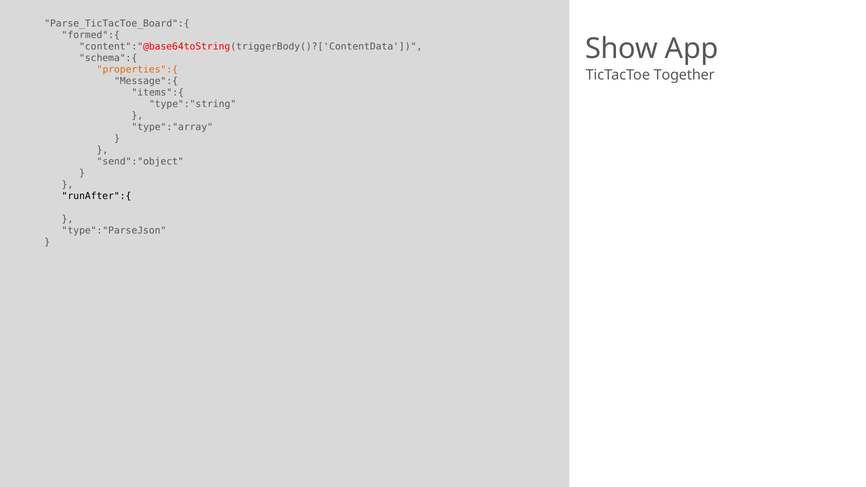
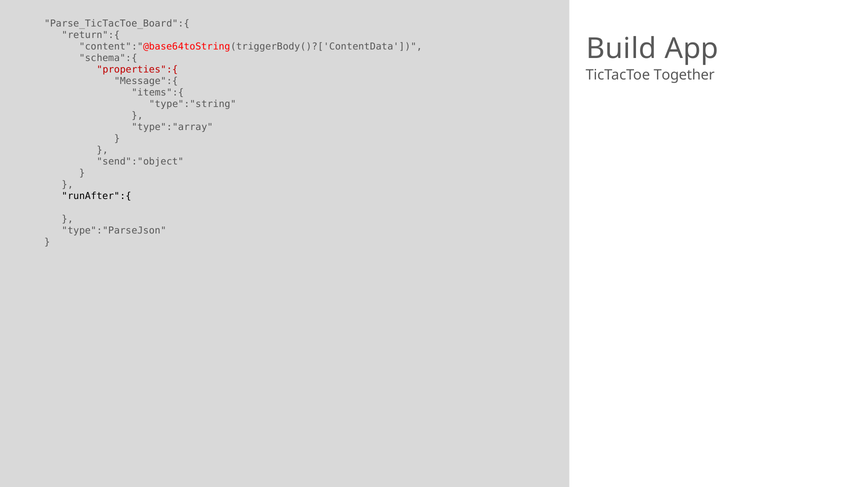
formed":{: formed":{ -> return":{ (91, 35)
Show: Show -> Build (621, 49)
properties":{ colour: orange -> red (137, 69)
